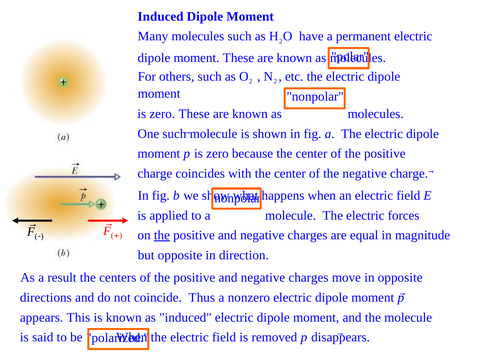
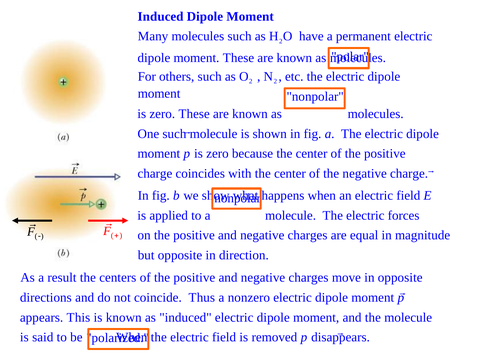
the underline: present -> none (162, 235)
